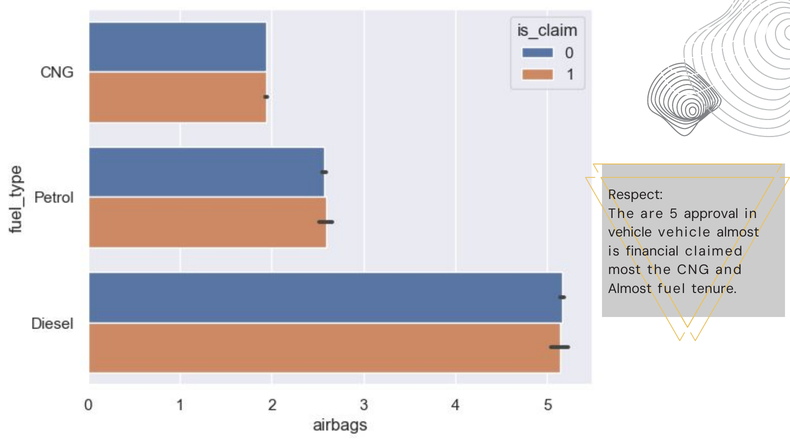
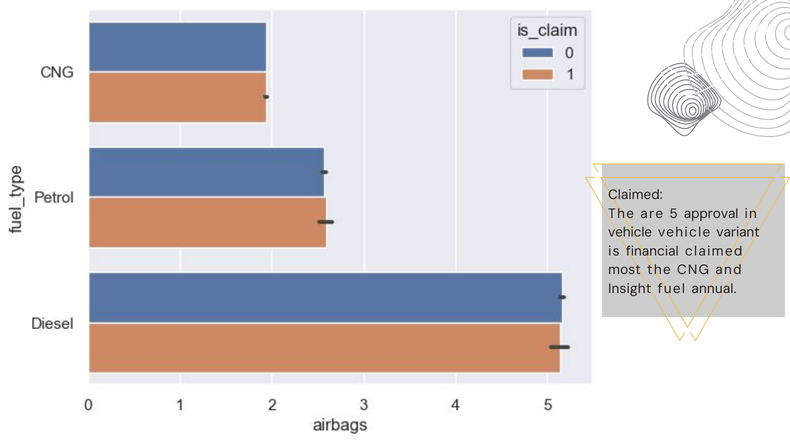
Respect: Respect -> Claimed (635, 195)
vehicle almost: almost -> variant (738, 233)
Almost: Almost -> Insight (630, 289)
tenure: tenure -> annual (714, 289)
